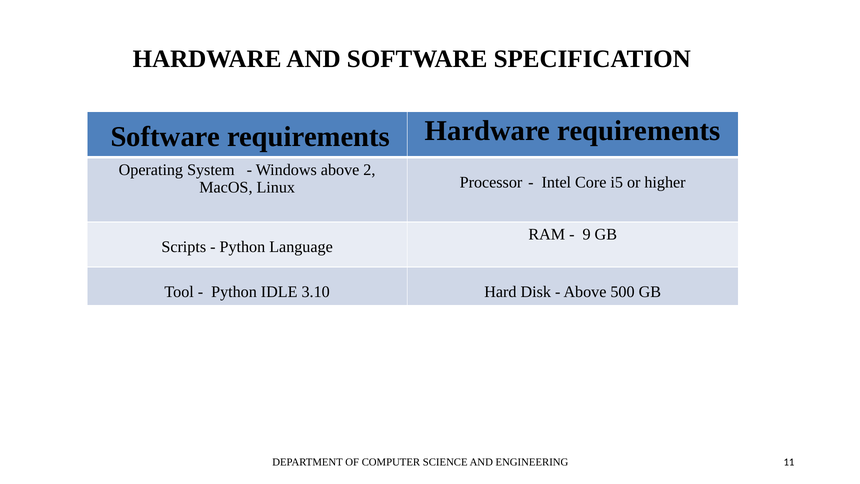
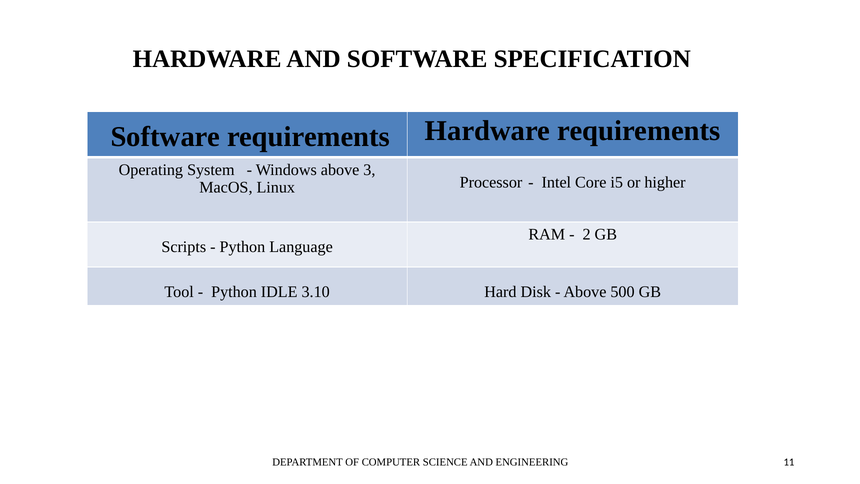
2: 2 -> 3 (369, 170)
9: 9 -> 2 (587, 234)
